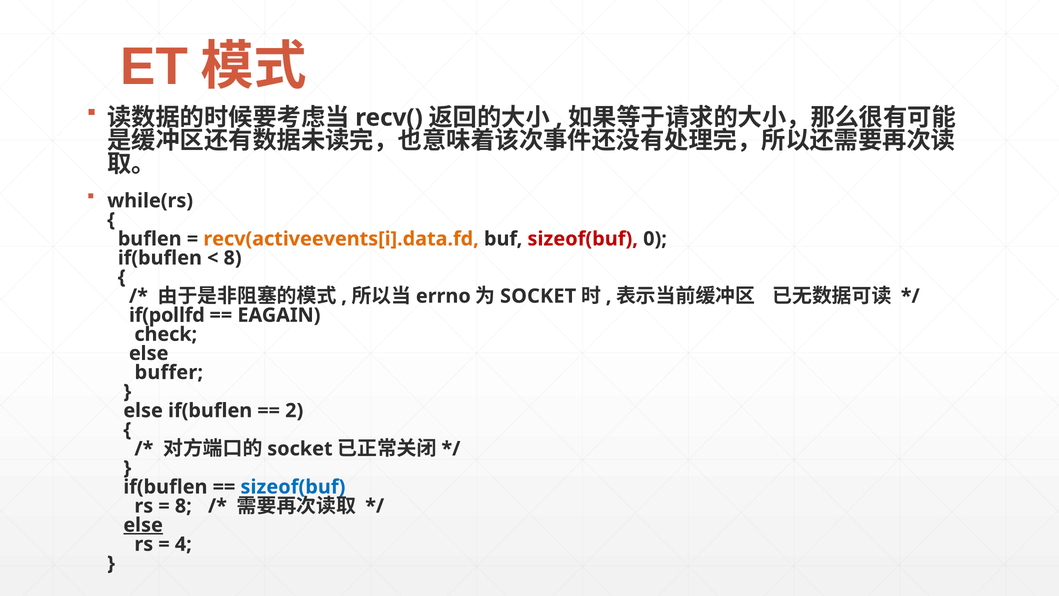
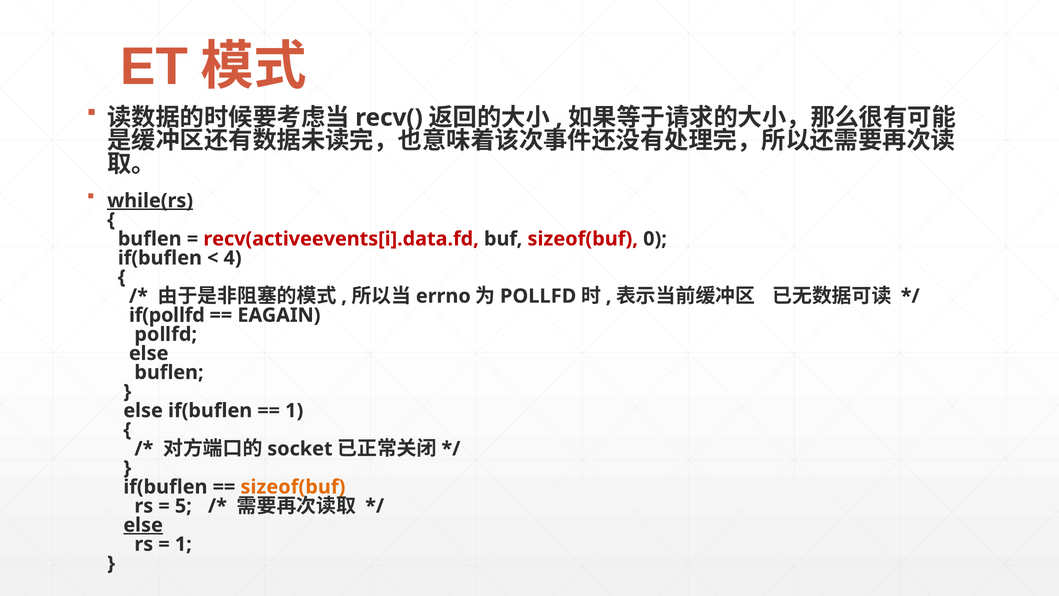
while(rs underline: none -> present (150, 201)
recv(activeevents[i].data.fd colour: orange -> red (341, 239)
8: 8 -> 4 (233, 258)
SOCKET: SOCKET -> POLLFD (538, 296)
check: check -> pollfd (166, 334)
buffer: buffer -> buflen (169, 372)
2: 2 -> 1 (294, 410)
sizeof(buf colour: blue -> orange (293, 487)
8: 8 -> 5 (183, 506)
4: 4 -> 1 (183, 544)
